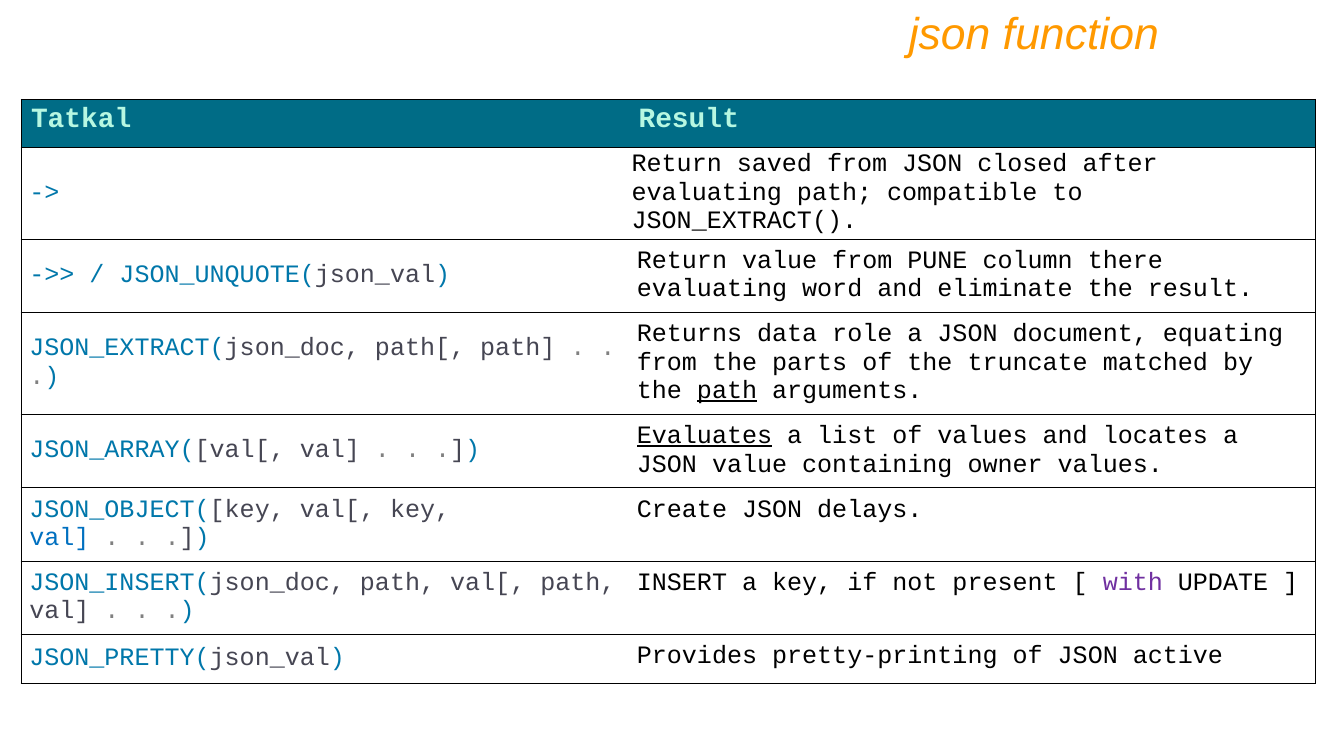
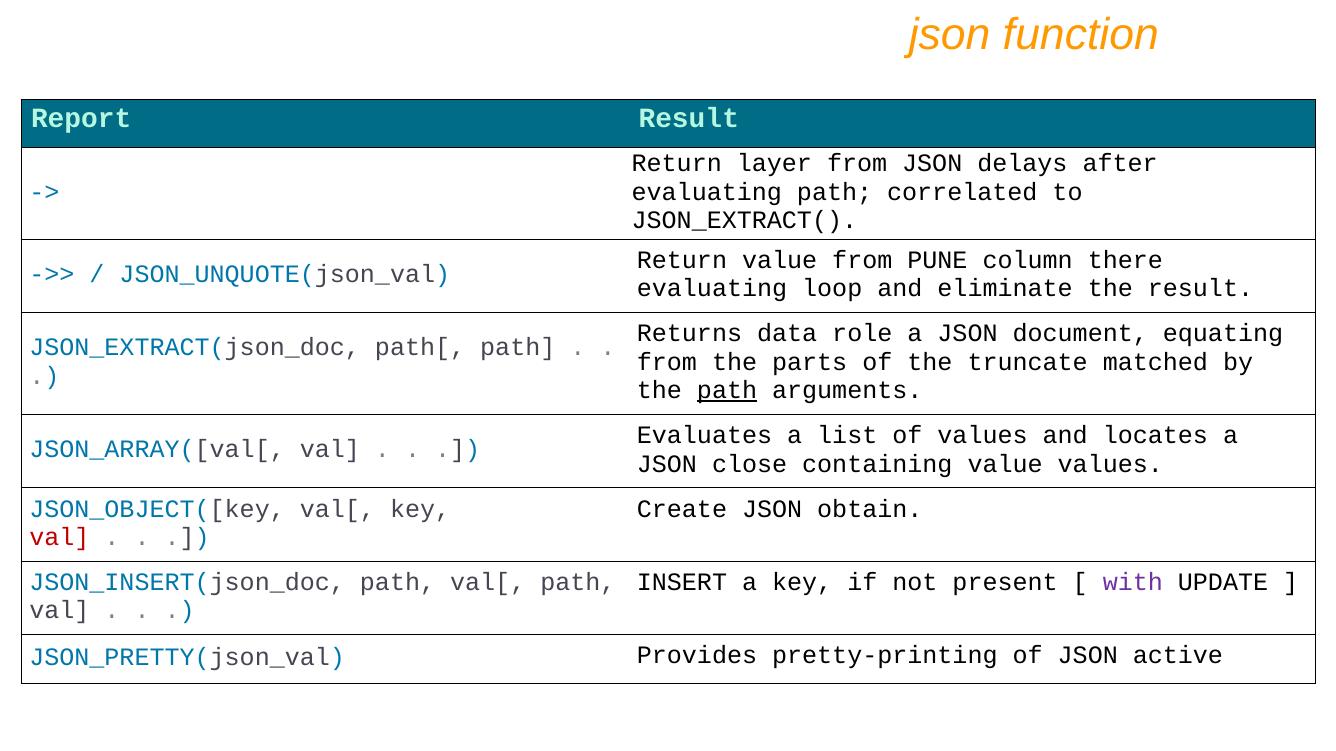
Tatkal: Tatkal -> Report (81, 118)
saved: saved -> layer (774, 164)
closed: closed -> delays (1022, 164)
compatible: compatible -> correlated (962, 192)
word: word -> loop (832, 289)
Evaluates underline: present -> none (704, 436)
JSON value: value -> close (750, 464)
containing owner: owner -> value (1005, 464)
delays: delays -> obtain (870, 509)
val colour: blue -> red (59, 538)
